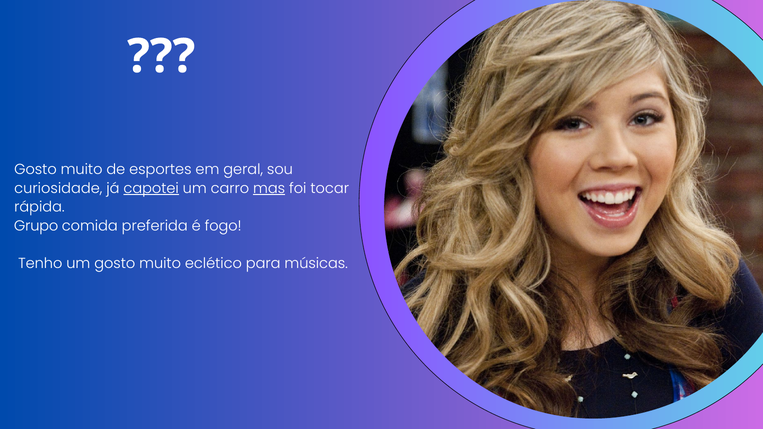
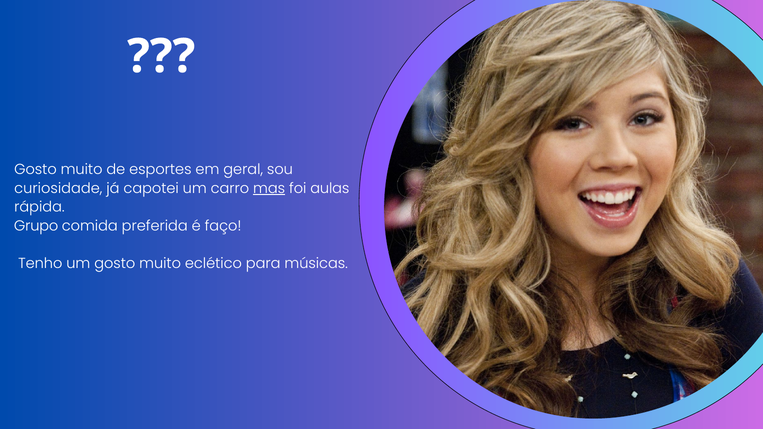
capotei underline: present -> none (151, 188)
tocar: tocar -> aulas (330, 188)
fogo: fogo -> faço (223, 226)
